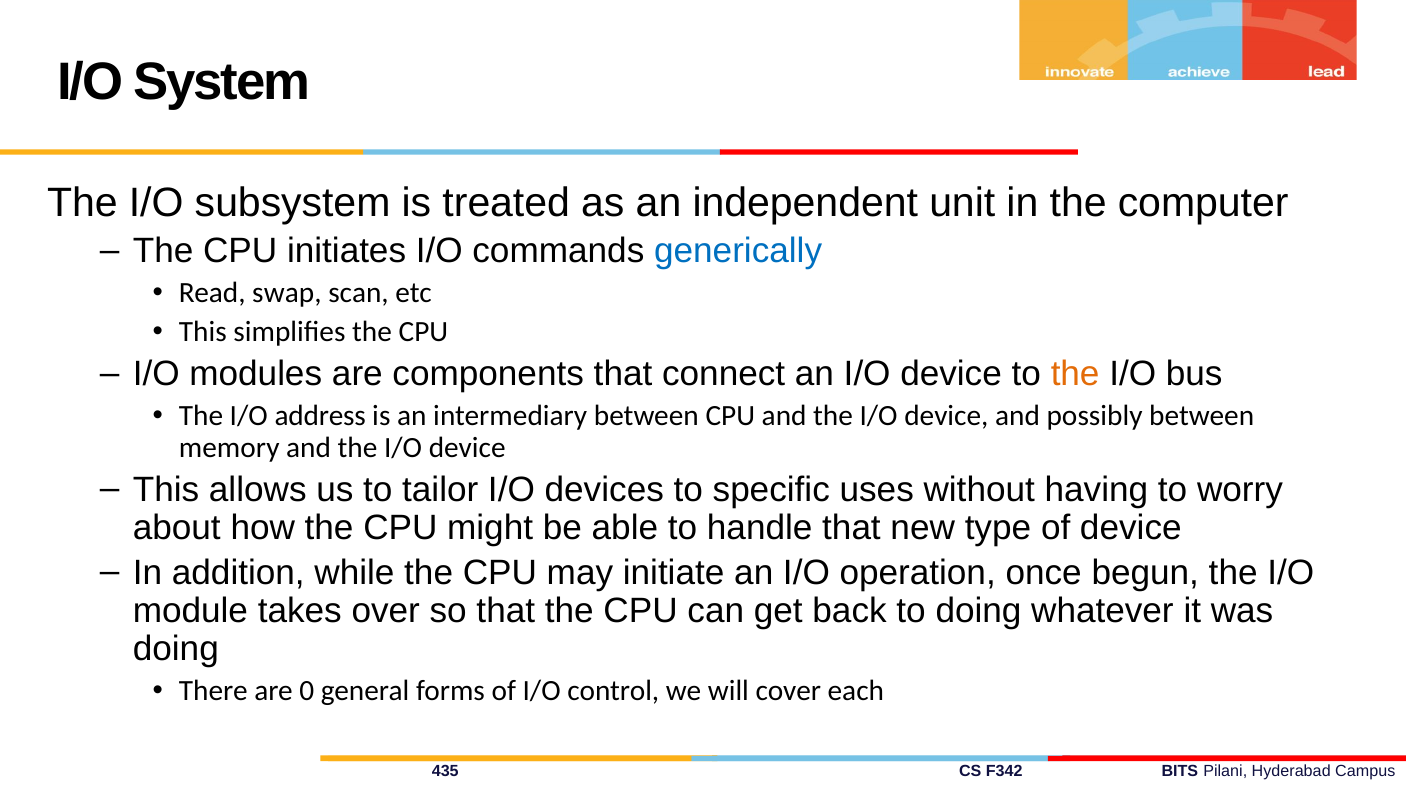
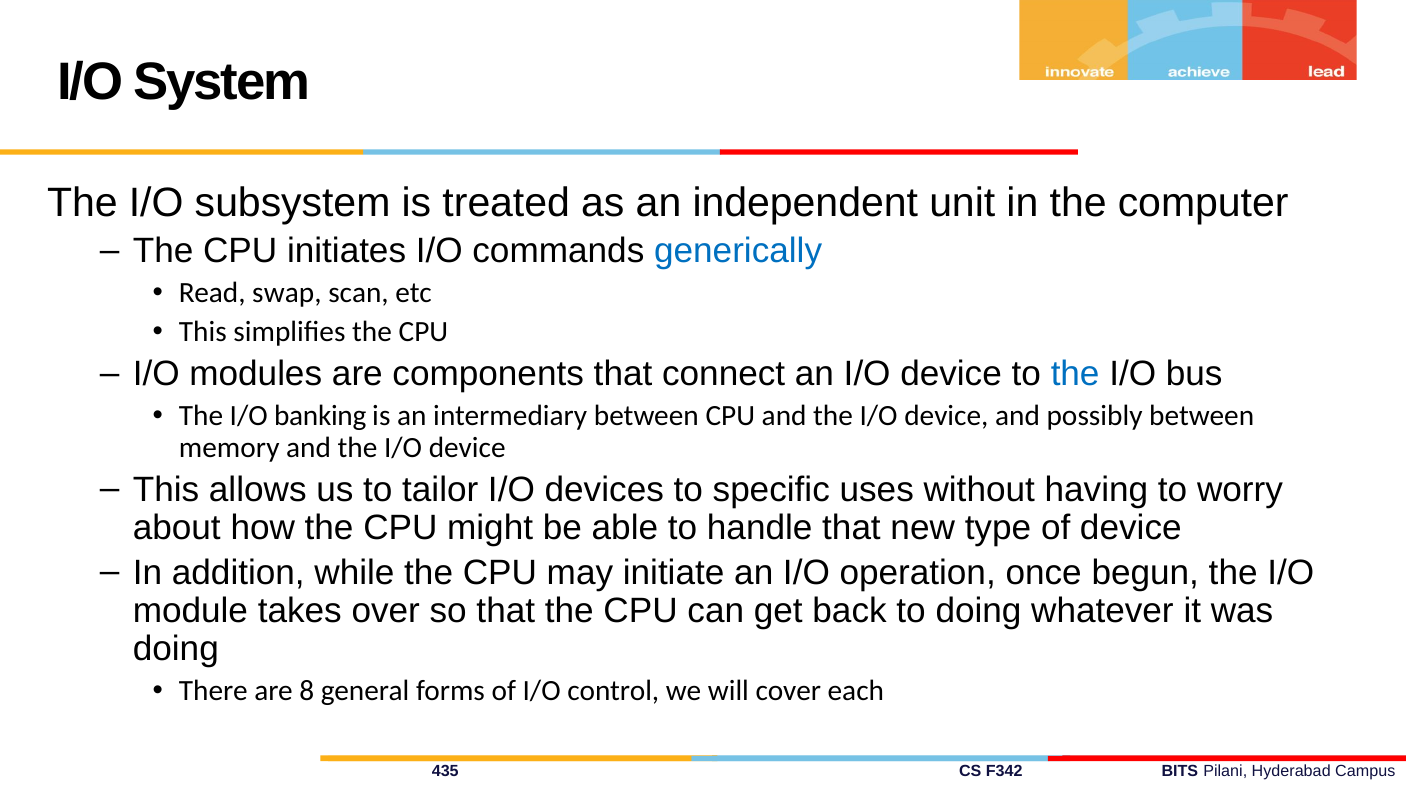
the colour: orange -> blue (1075, 374)
address: address -> banking (320, 416)
0: 0 -> 8 (307, 691)
